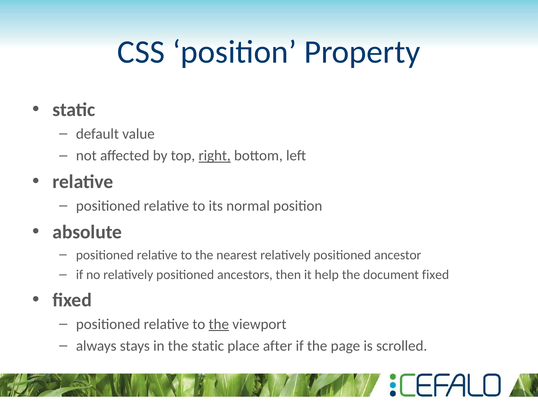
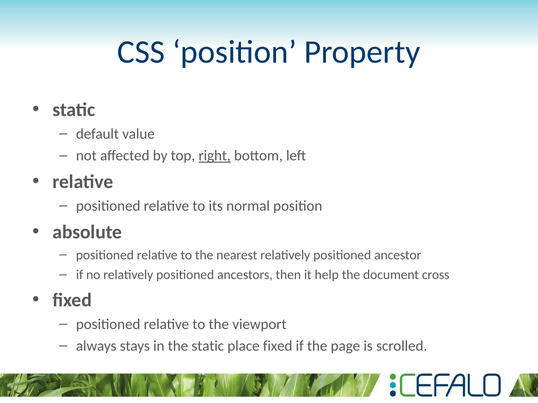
document fixed: fixed -> cross (436, 275)
the underline: present -> none (219, 325)
place after: after -> fixed (278, 346)
